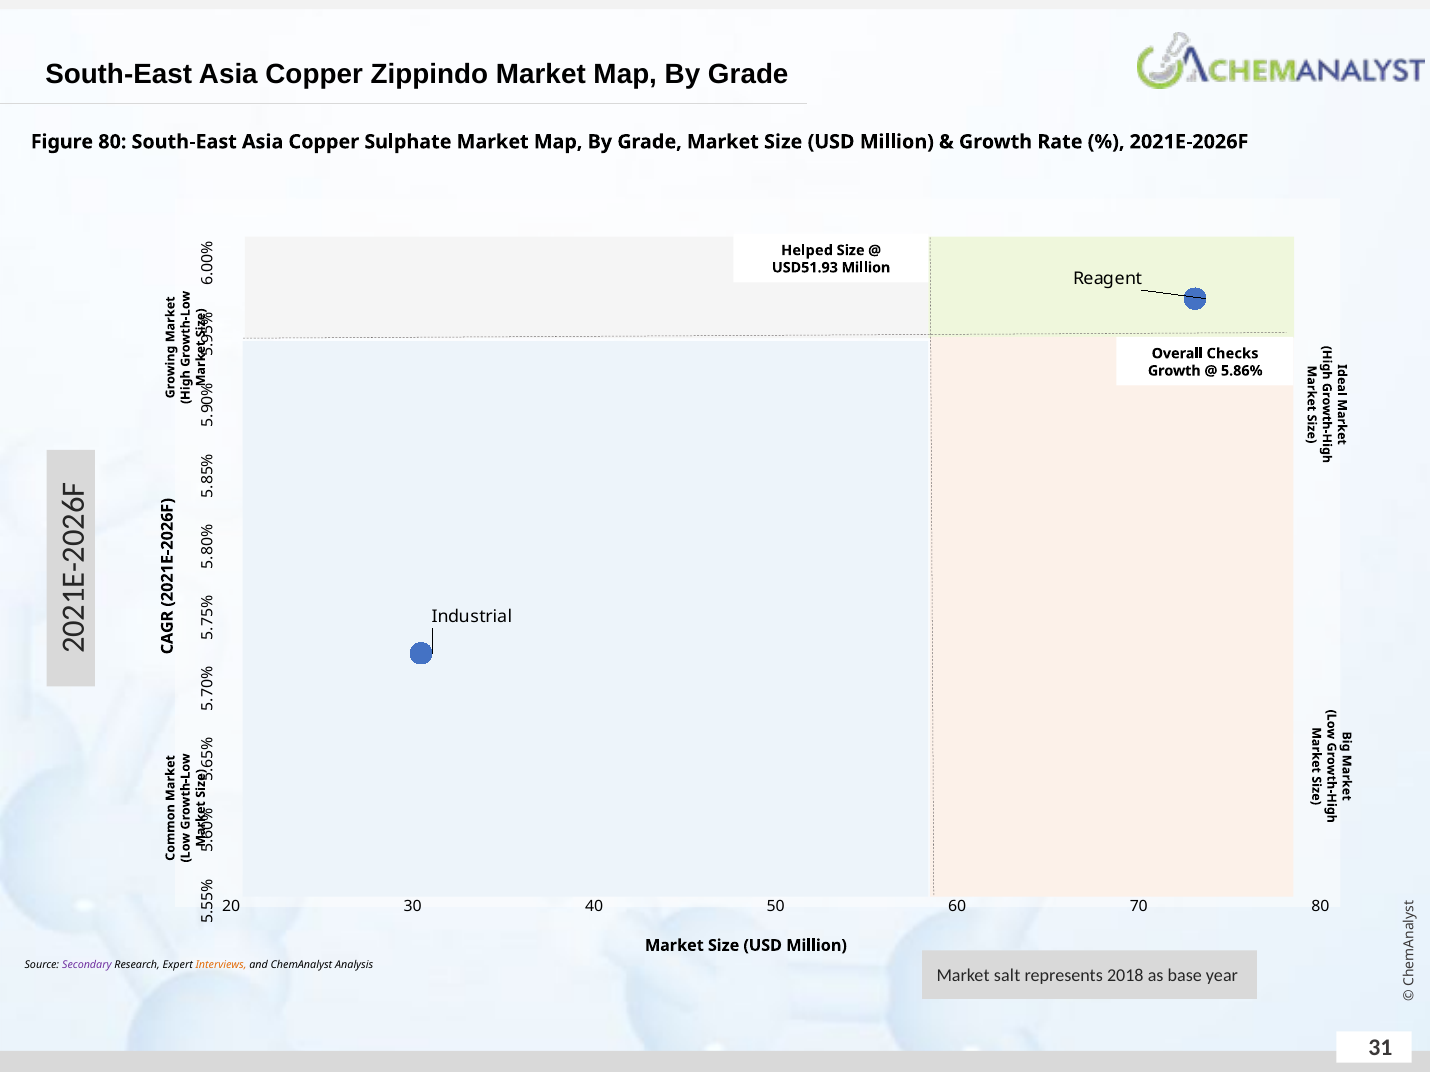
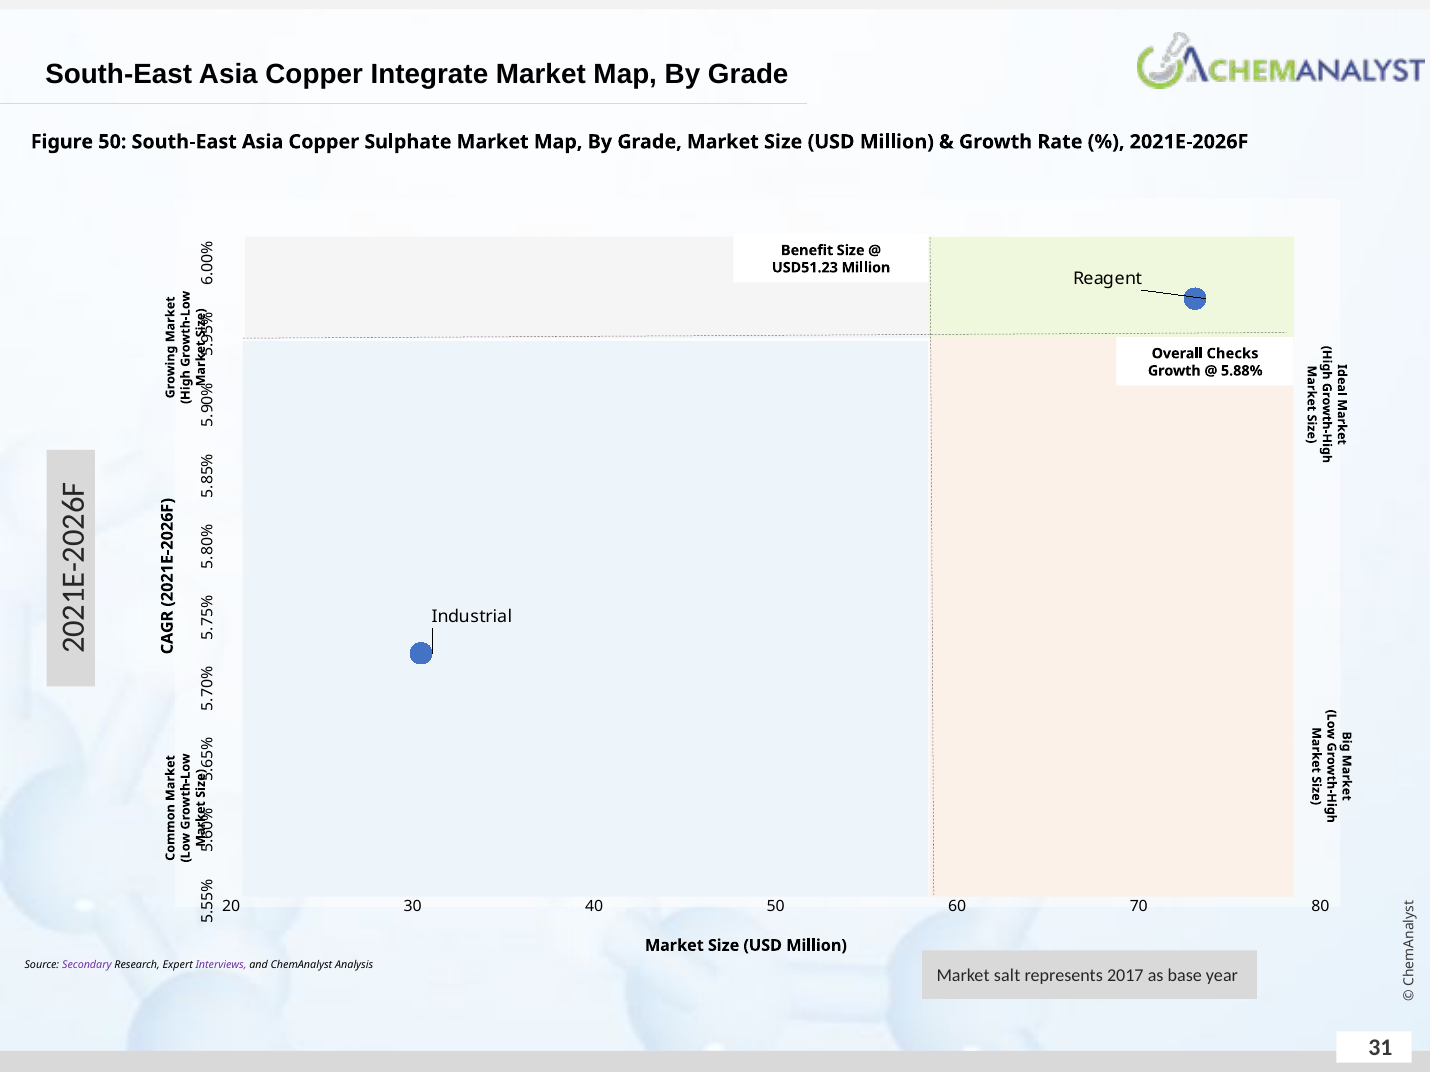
Zippindo: Zippindo -> Integrate (429, 74)
Figure 80: 80 -> 50 (112, 142)
Helped: Helped -> Benefit (807, 250)
USD51.93: USD51.93 -> USD51.23 (805, 268)
5.86%: 5.86% -> 5.88% (1242, 371)
Interviews colour: orange -> purple (221, 965)
2018: 2018 -> 2017 (1125, 976)
